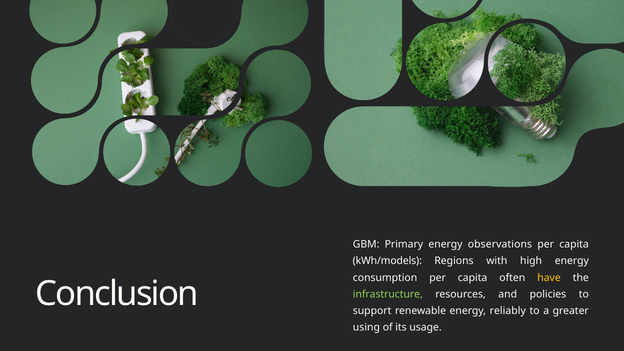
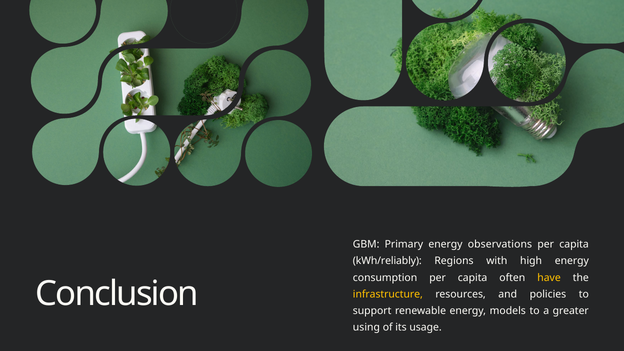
kWh/models: kWh/models -> kWh/reliably (387, 261)
infrastructure colour: light green -> yellow (388, 294)
reliably: reliably -> models (508, 311)
